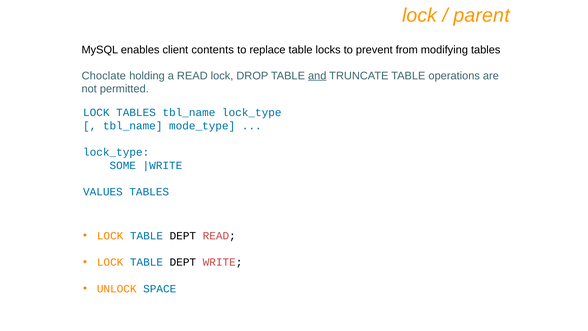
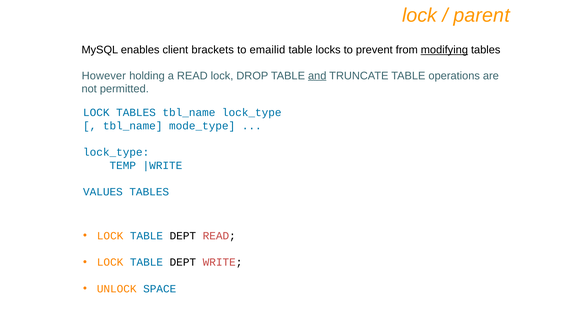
contents: contents -> brackets (213, 50)
replace: replace -> emailid (267, 50)
modifying underline: none -> present (444, 50)
Choclate: Choclate -> However (104, 76)
SOME: SOME -> TEMP (123, 165)
